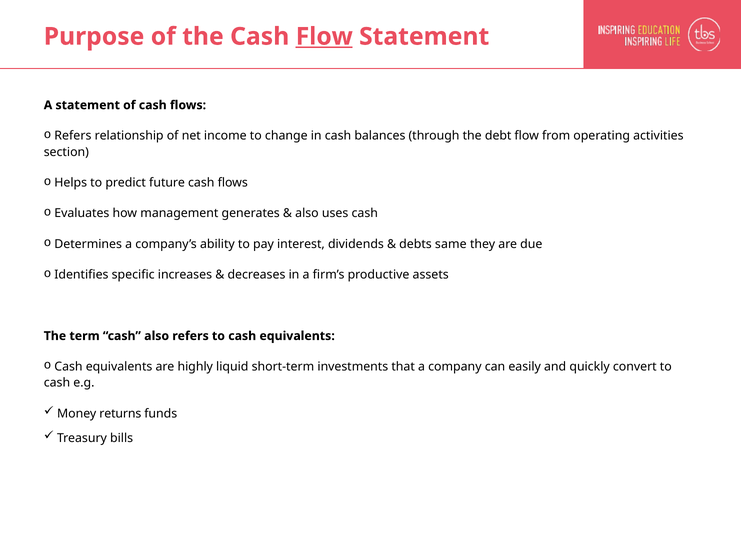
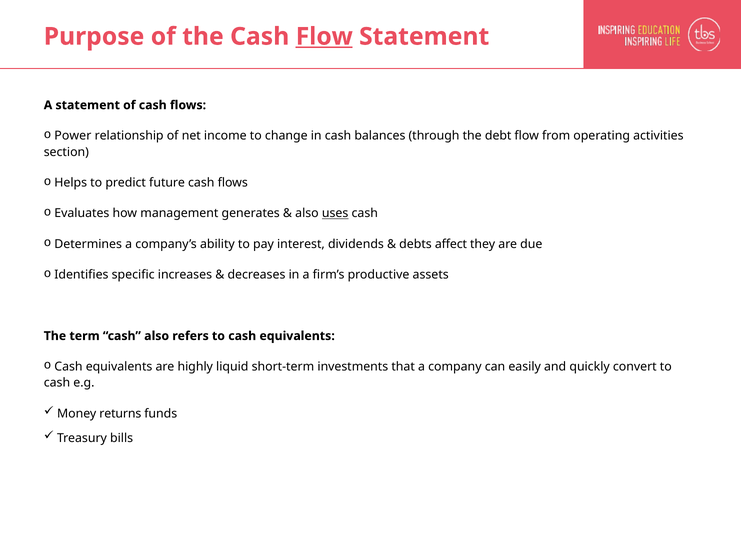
Refers: Refers -> Power (73, 136)
uses underline: none -> present (335, 214)
same: same -> affect (451, 244)
